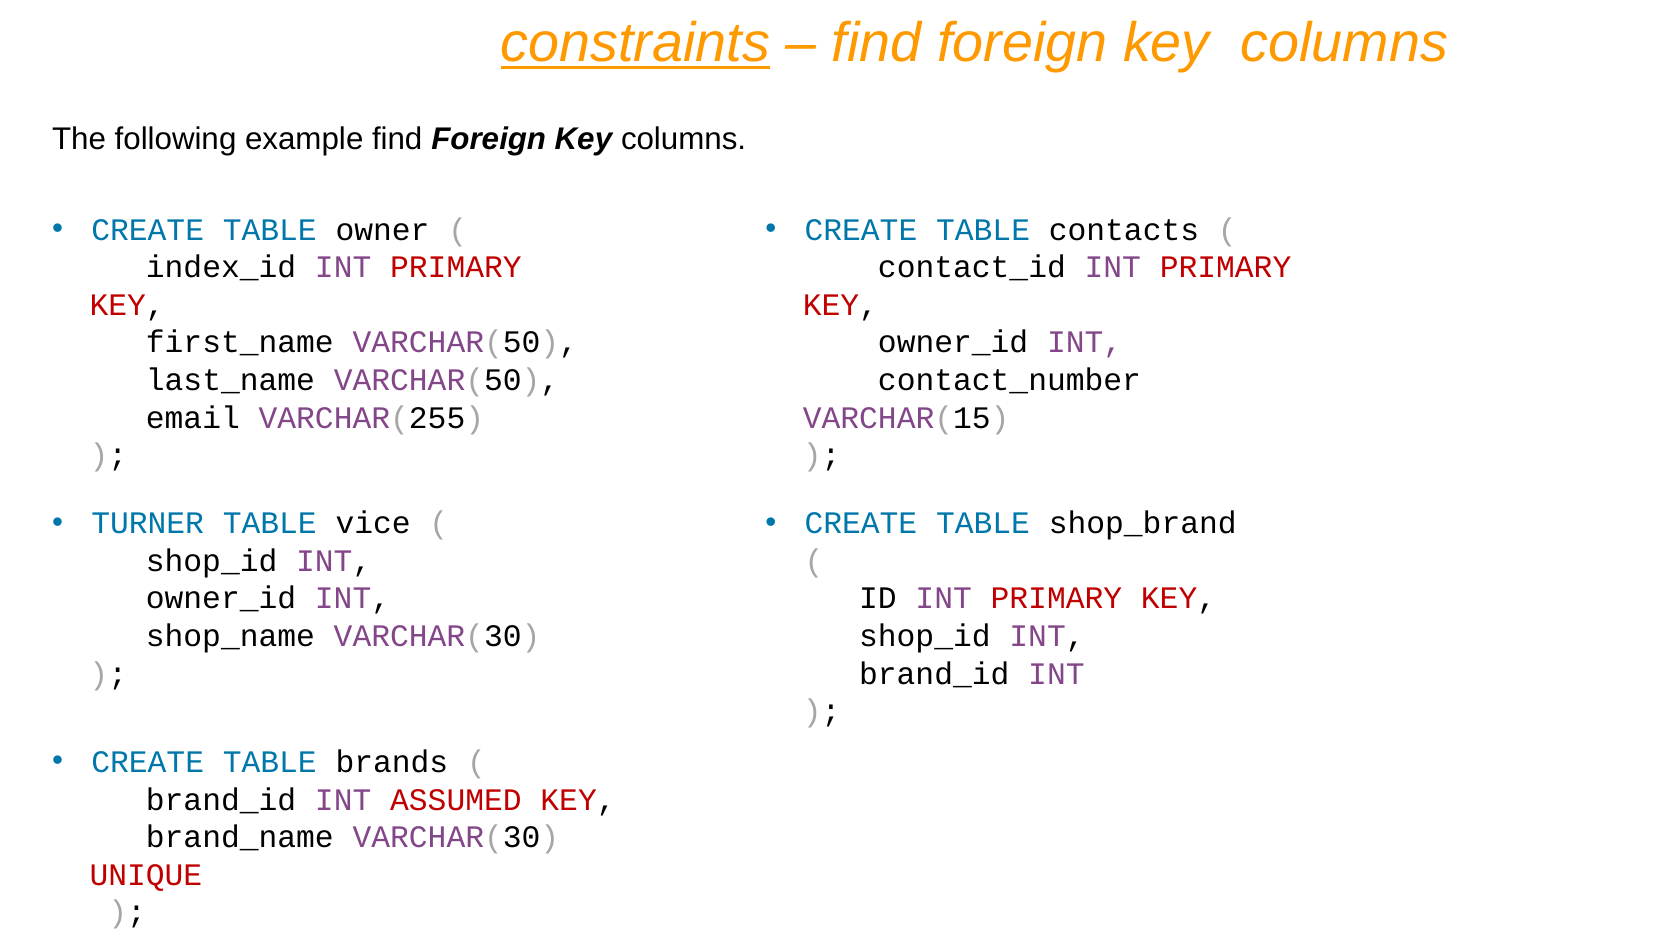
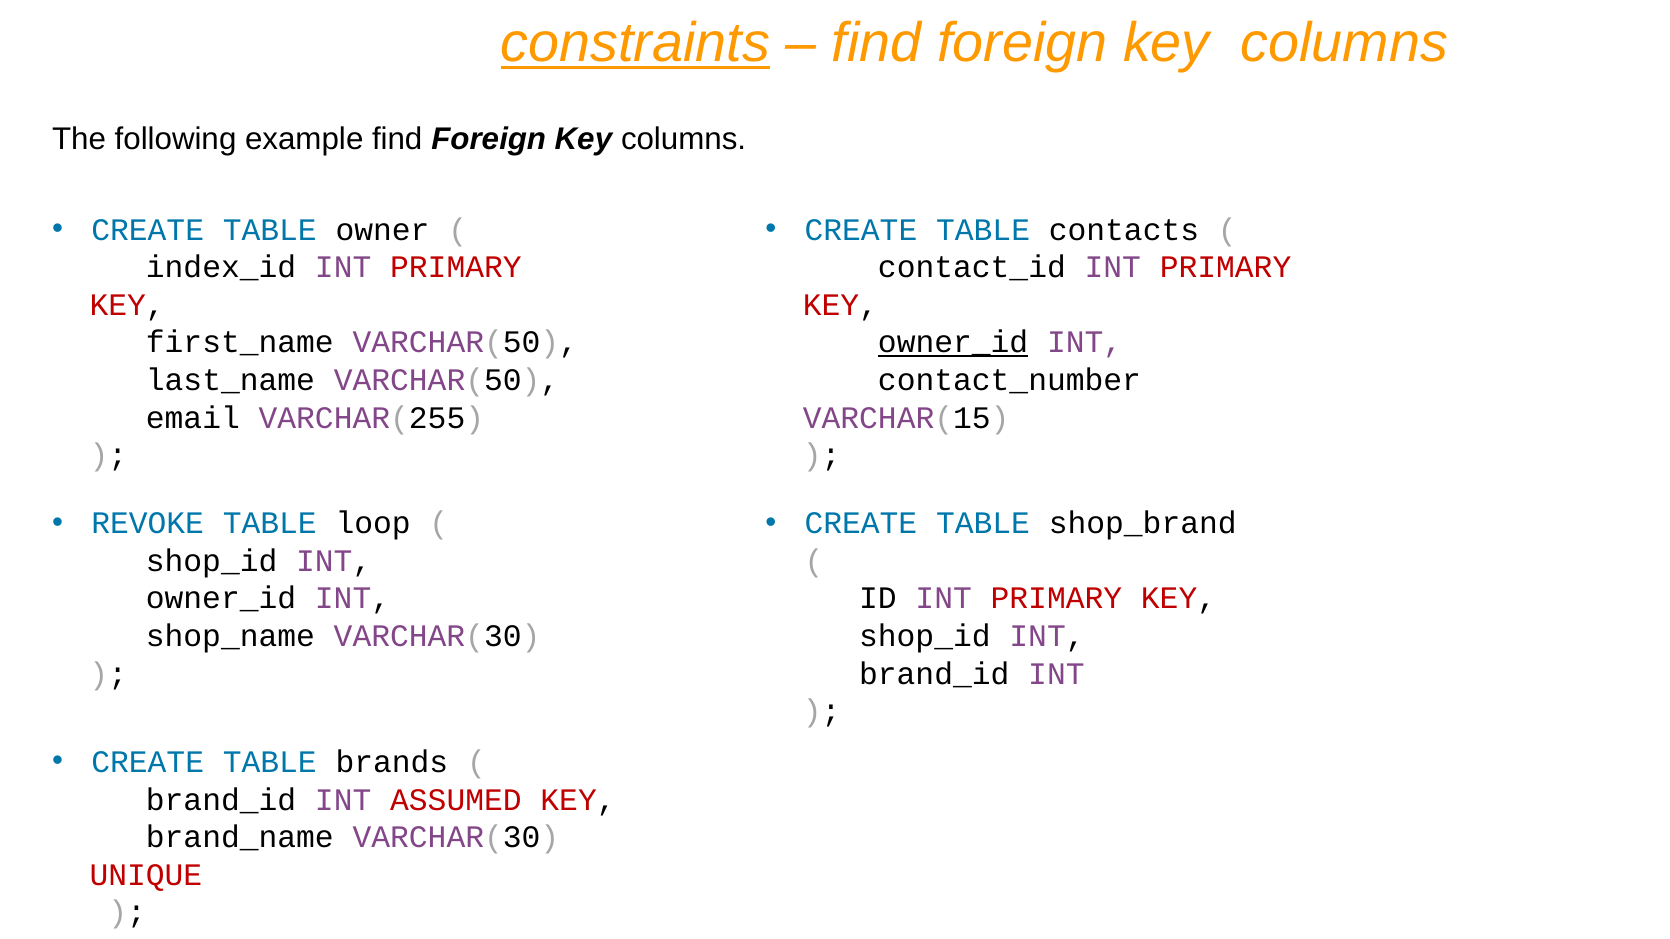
owner_id underline: none -> present (953, 343)
TURNER: TURNER -> REVOKE (148, 524)
vice: vice -> loop (373, 524)
